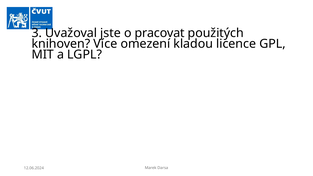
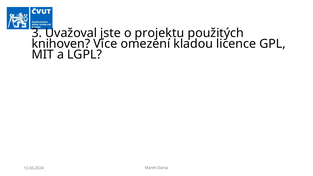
pracovat: pracovat -> projektu (160, 33)
